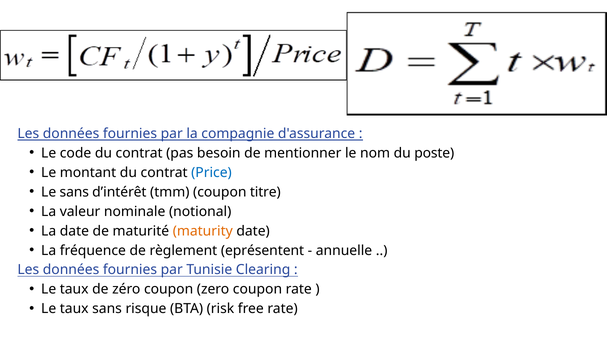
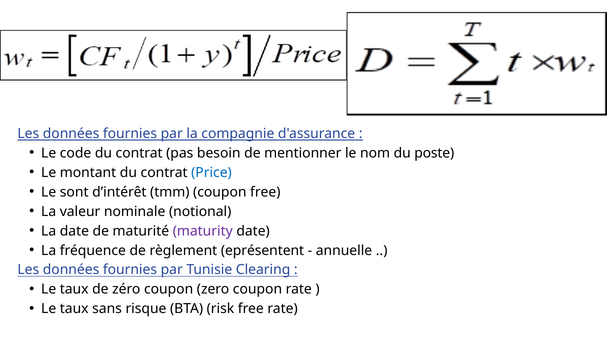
Le sans: sans -> sont (74, 192)
coupon titre: titre -> free (265, 192)
maturity colour: orange -> purple (203, 231)
